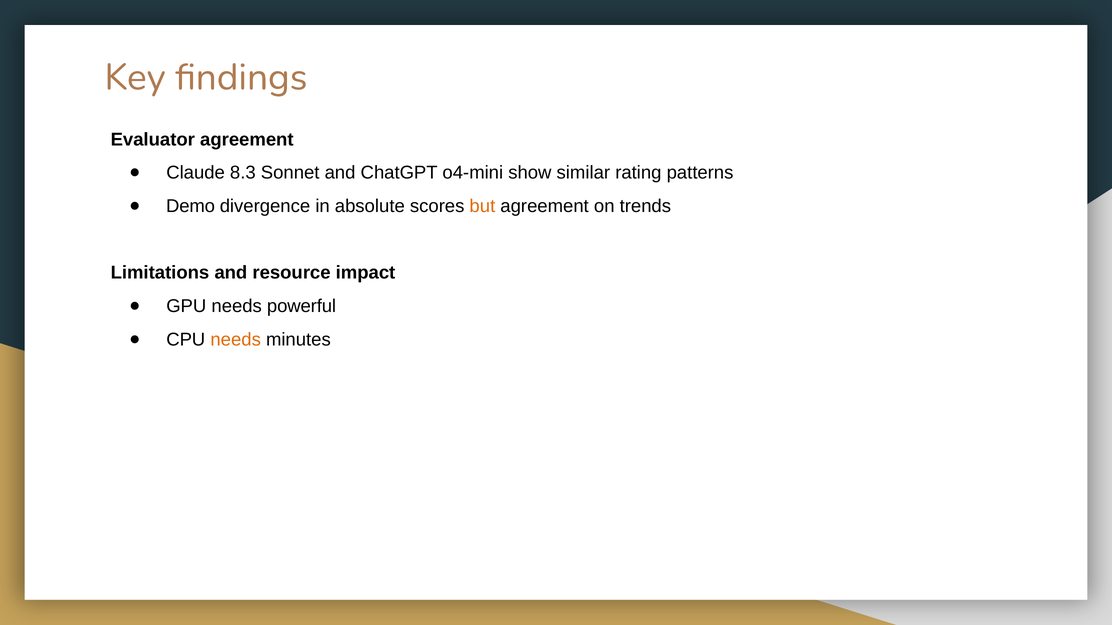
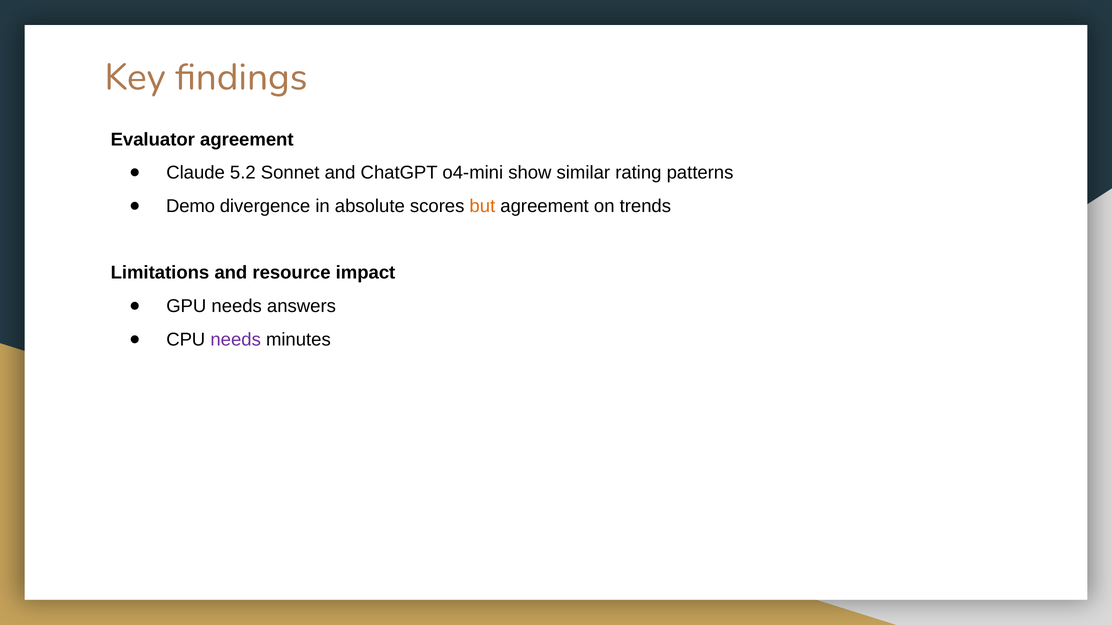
8.3: 8.3 -> 5.2 (243, 173)
powerful: powerful -> answers (301, 306)
needs colour: orange -> purple (236, 340)
